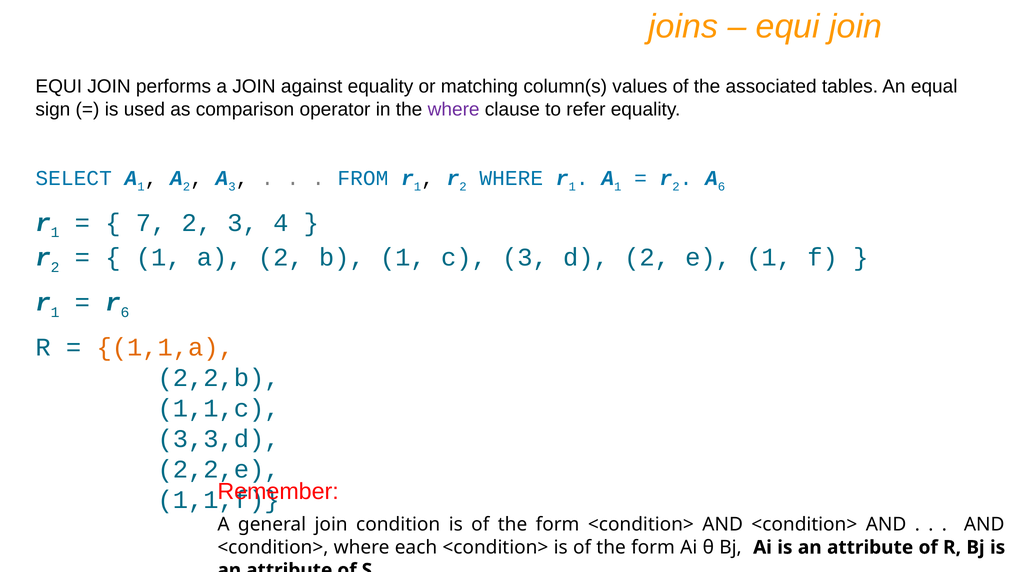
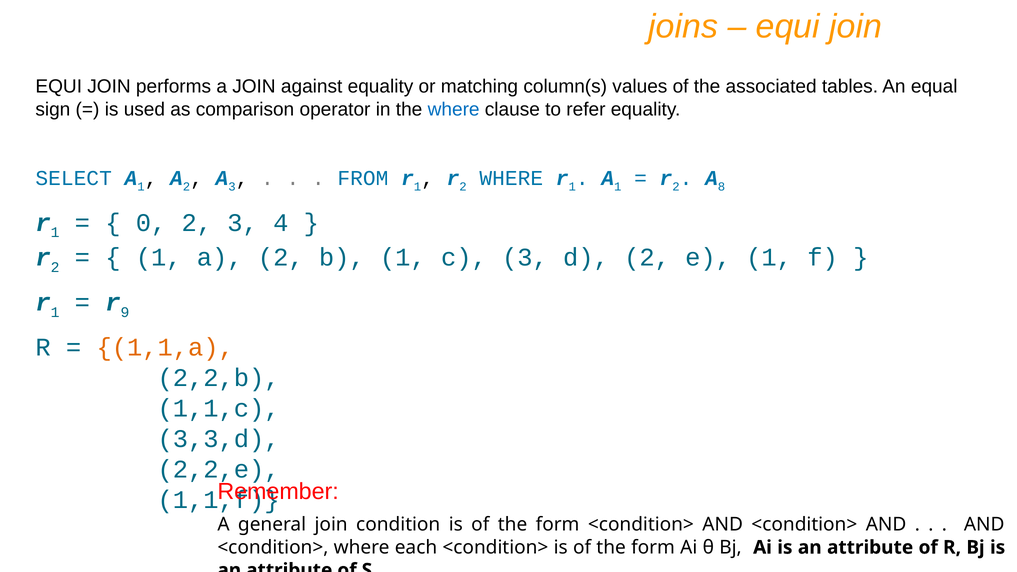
where colour: purple -> blue (454, 109)
A 6: 6 -> 8 (722, 187)
7: 7 -> 0 (151, 223)
r 6: 6 -> 9 (125, 312)
